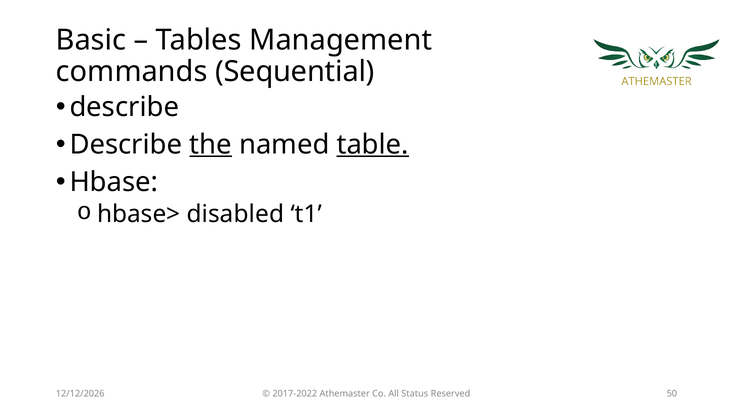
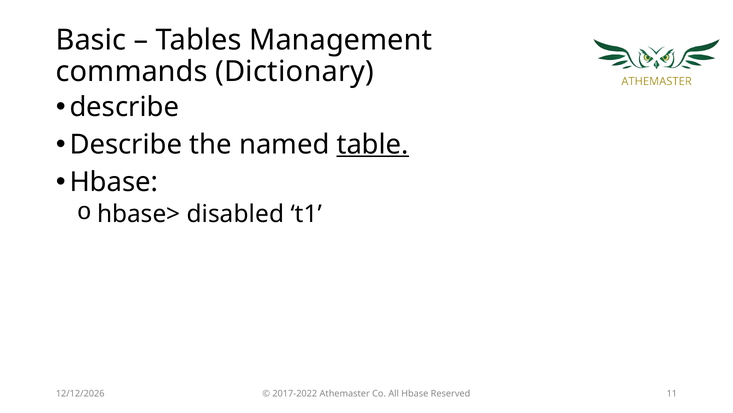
Sequential: Sequential -> Dictionary (295, 71)
the underline: present -> none (211, 144)
All Status: Status -> Hbase (415, 393)
50: 50 -> 11 (672, 393)
